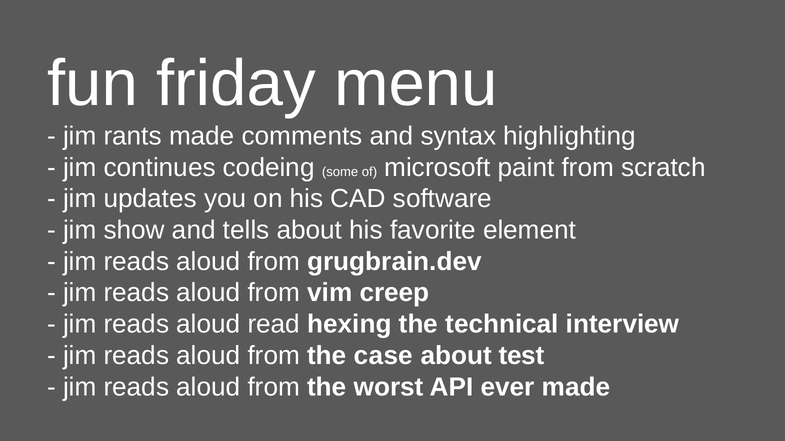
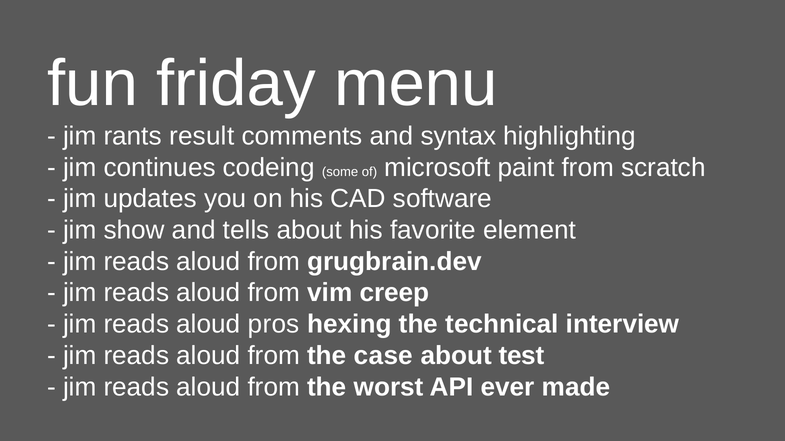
rants made: made -> result (202, 136)
read: read -> pros (274, 325)
